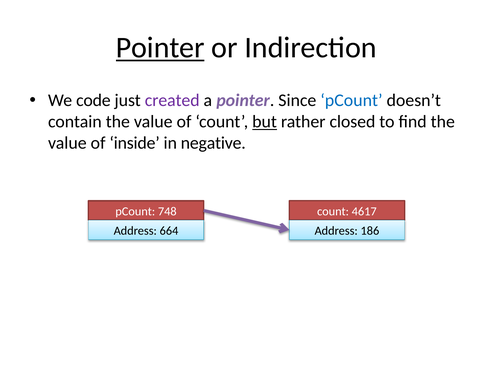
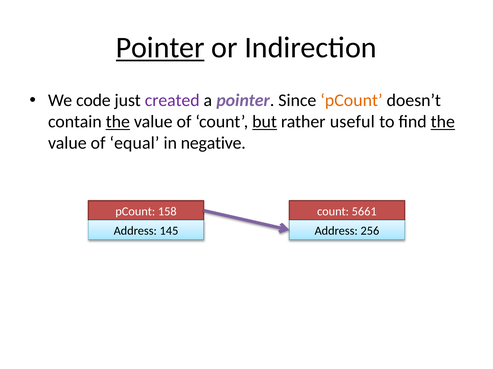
pCount colour: blue -> orange (351, 101)
the underline: none -> present (118, 122)
closed: closed -> useful (352, 122)
the underline: none -> present (443, 122)
inside: inside -> equal (134, 143)
4617: 4617 -> 5661 (364, 212)
748: 748 -> 158 (167, 212)
664: 664 -> 145 (169, 231)
186: 186 -> 256 (370, 231)
